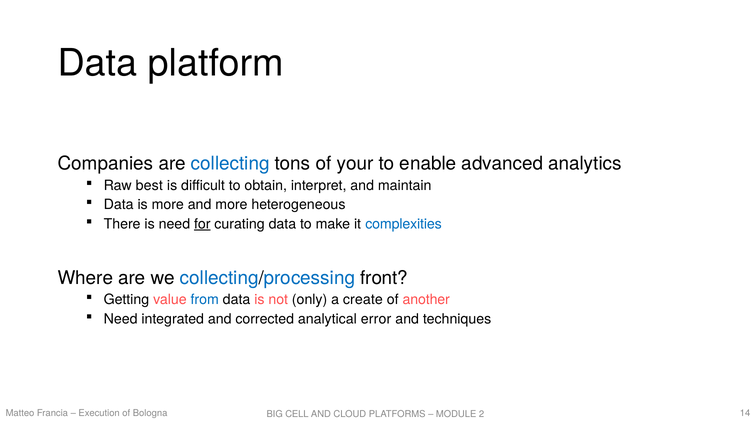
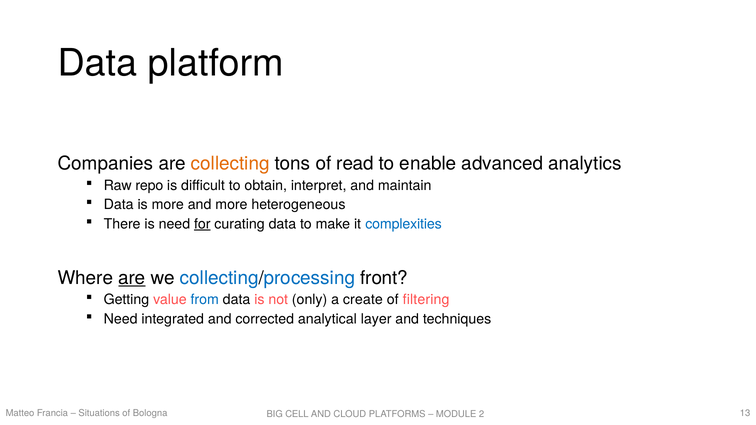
collecting colour: blue -> orange (230, 164)
your: your -> read (355, 164)
best: best -> repo (149, 186)
are underline: none -> present (132, 278)
another: another -> filtering (426, 300)
error: error -> layer (376, 319)
Execution: Execution -> Situations (99, 413)
14: 14 -> 13 (745, 413)
